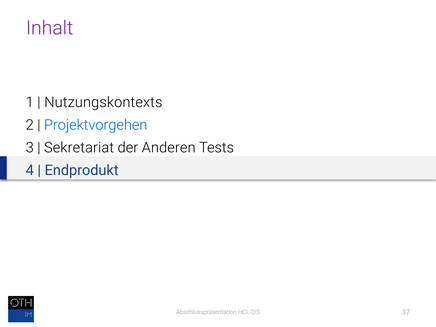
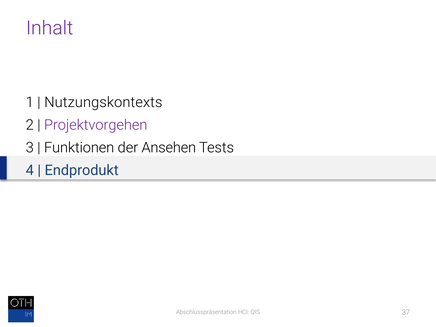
Projektvorgehen colour: blue -> purple (96, 125)
Sekretariat: Sekretariat -> Funktionen (79, 148)
Anderen: Anderen -> Ansehen (169, 148)
